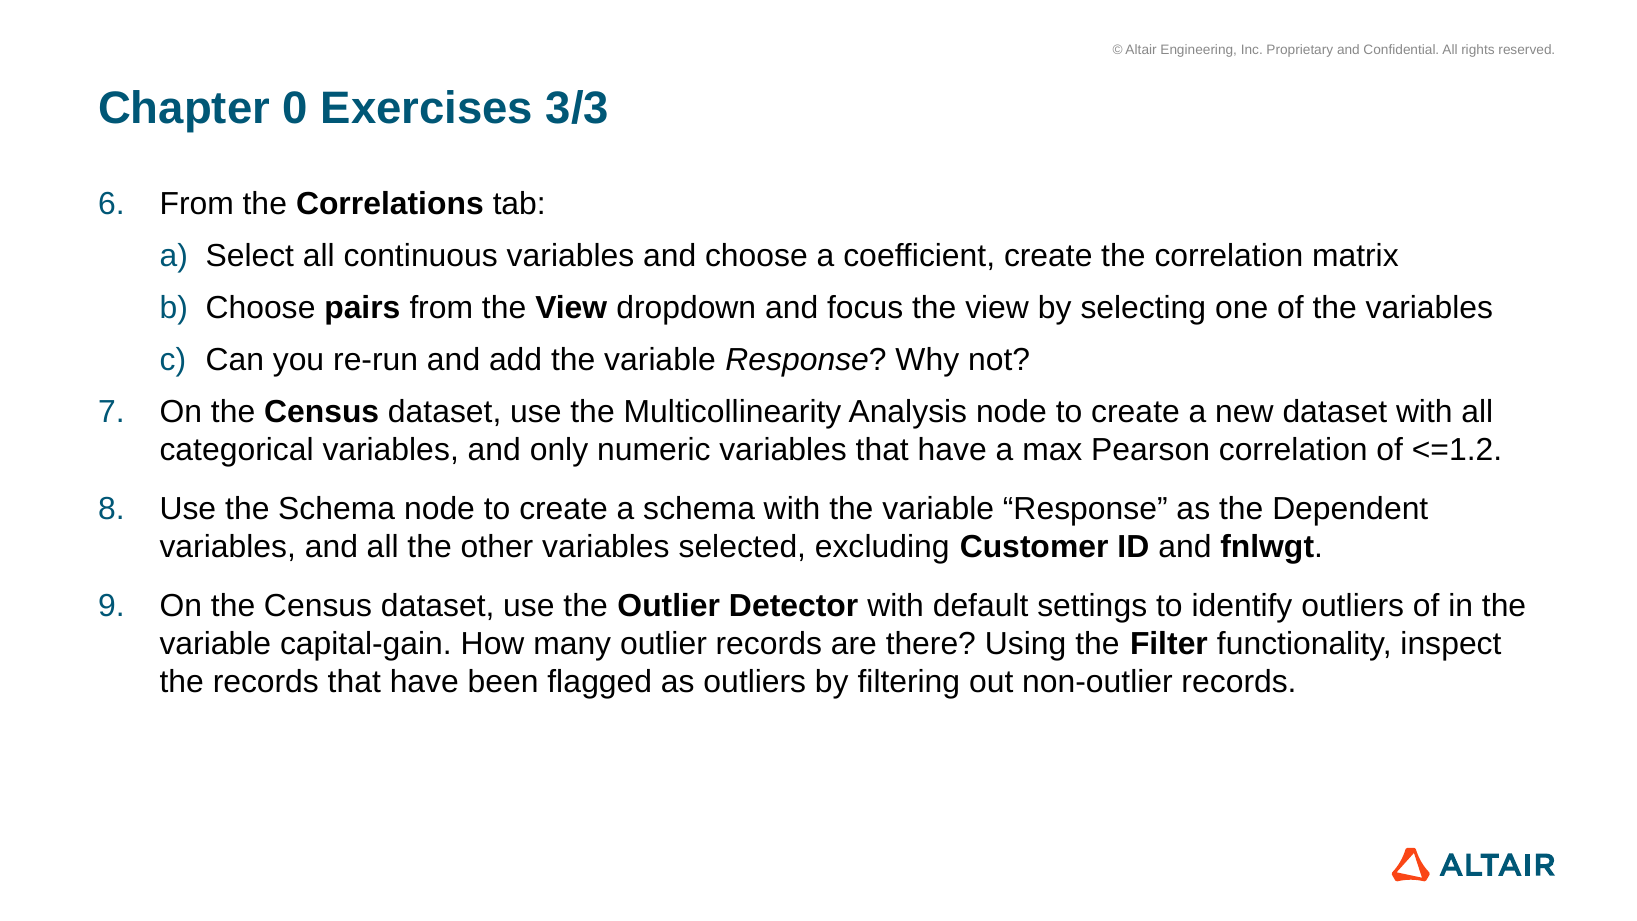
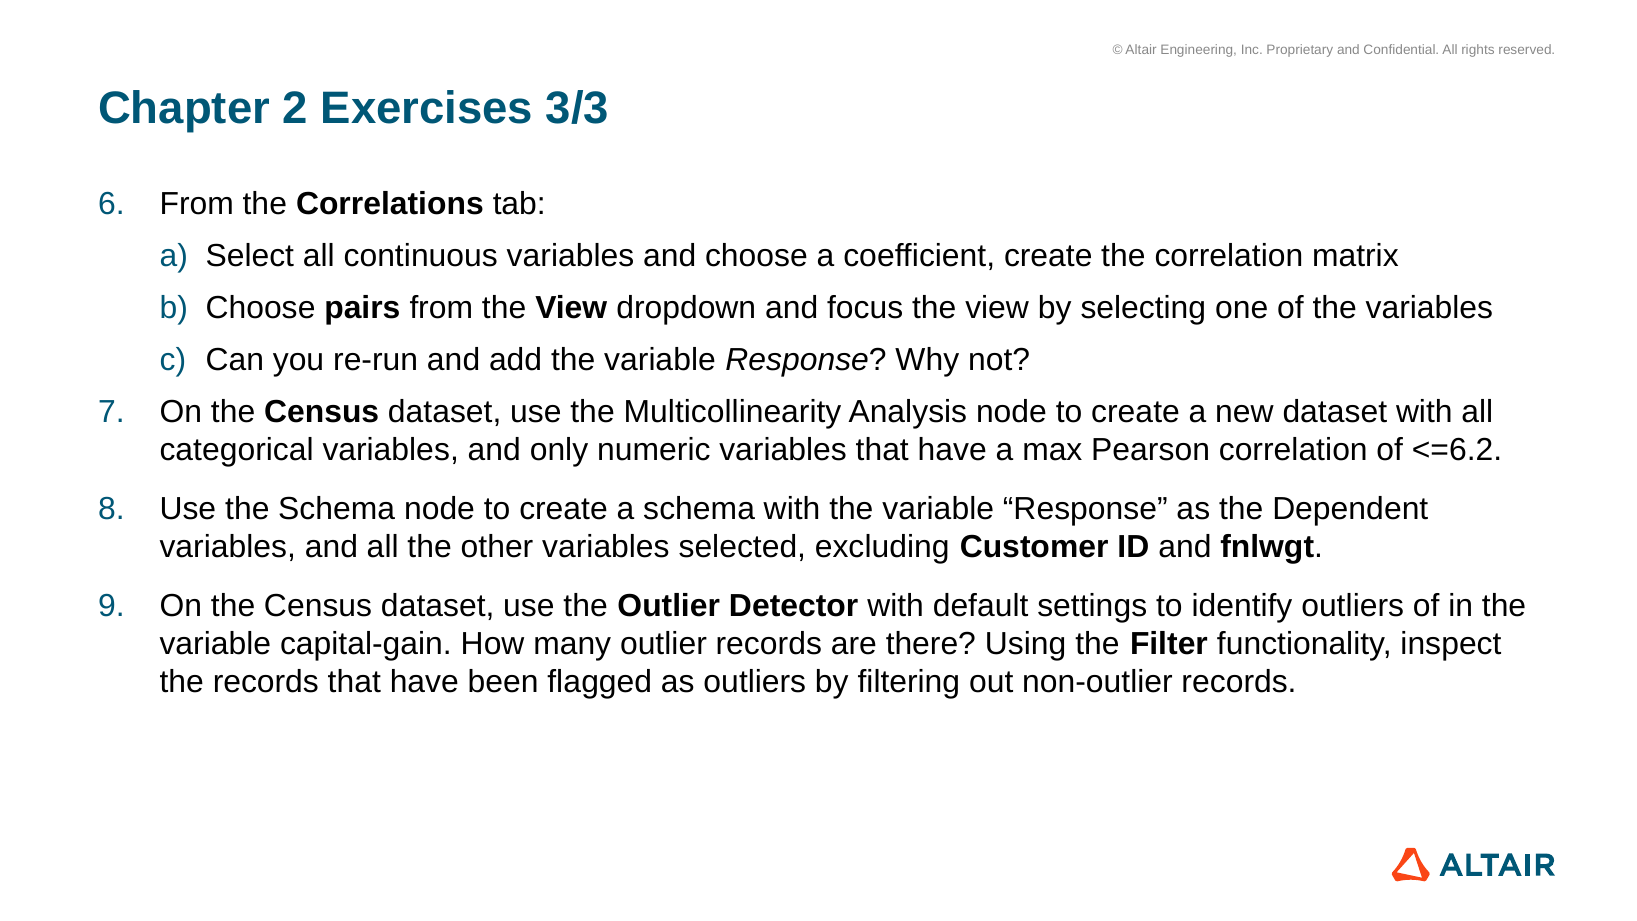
0: 0 -> 2 (295, 108)
<=1.2: <=1.2 -> <=6.2 (1457, 450)
